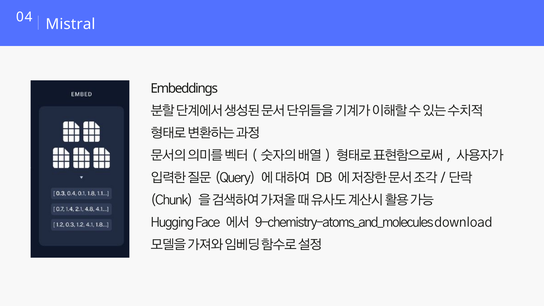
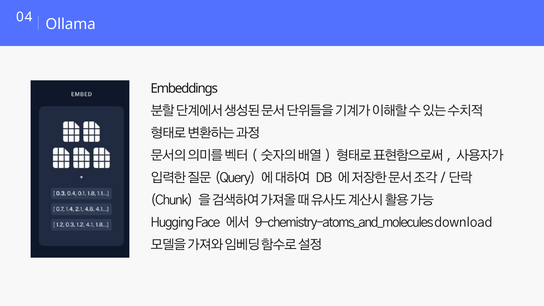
Mistral: Mistral -> Ollama (71, 24)
